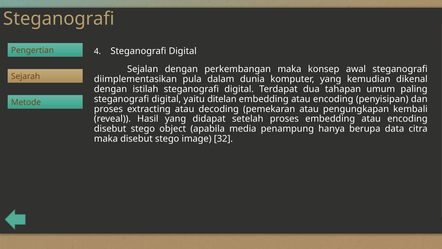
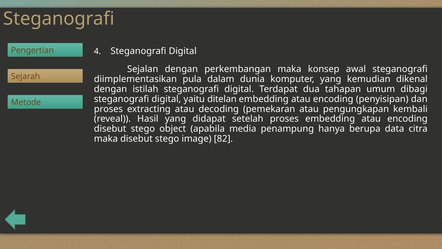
paling: paling -> dibagi (414, 89)
32: 32 -> 82 (223, 139)
